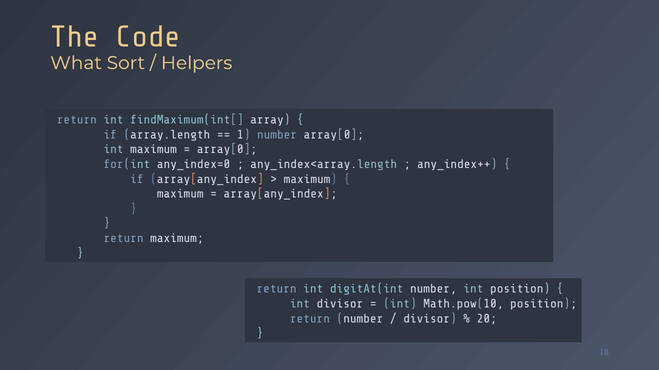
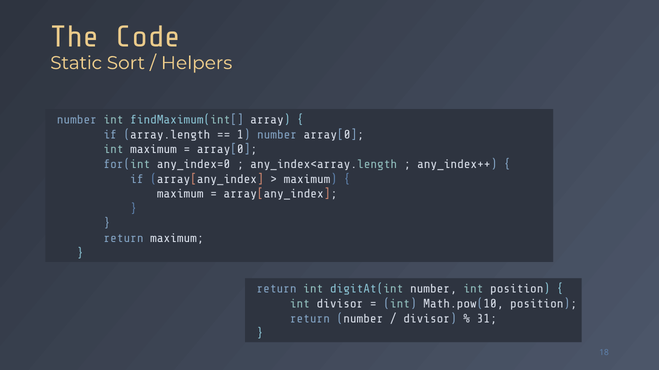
What: What -> Static (76, 63)
return: return -> number (77, 120)
20: 20 -> 31 (487, 319)
